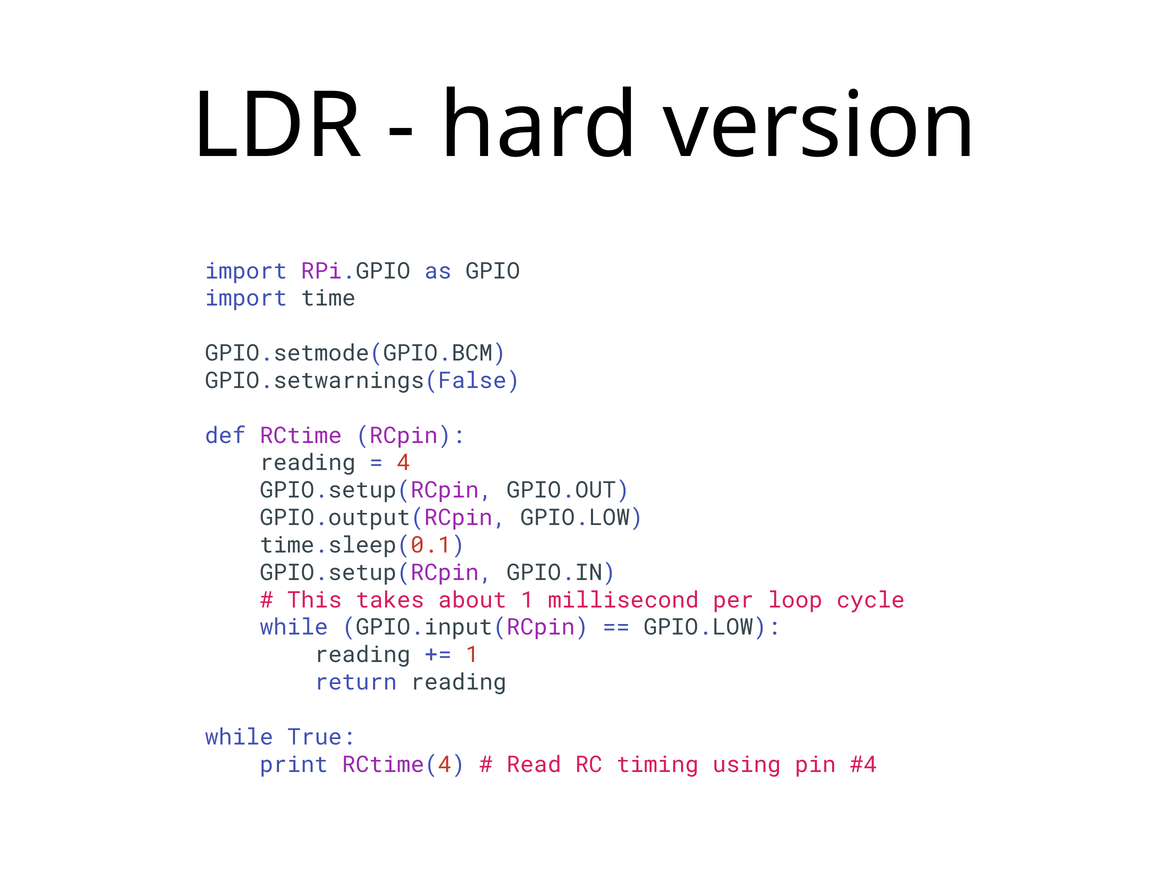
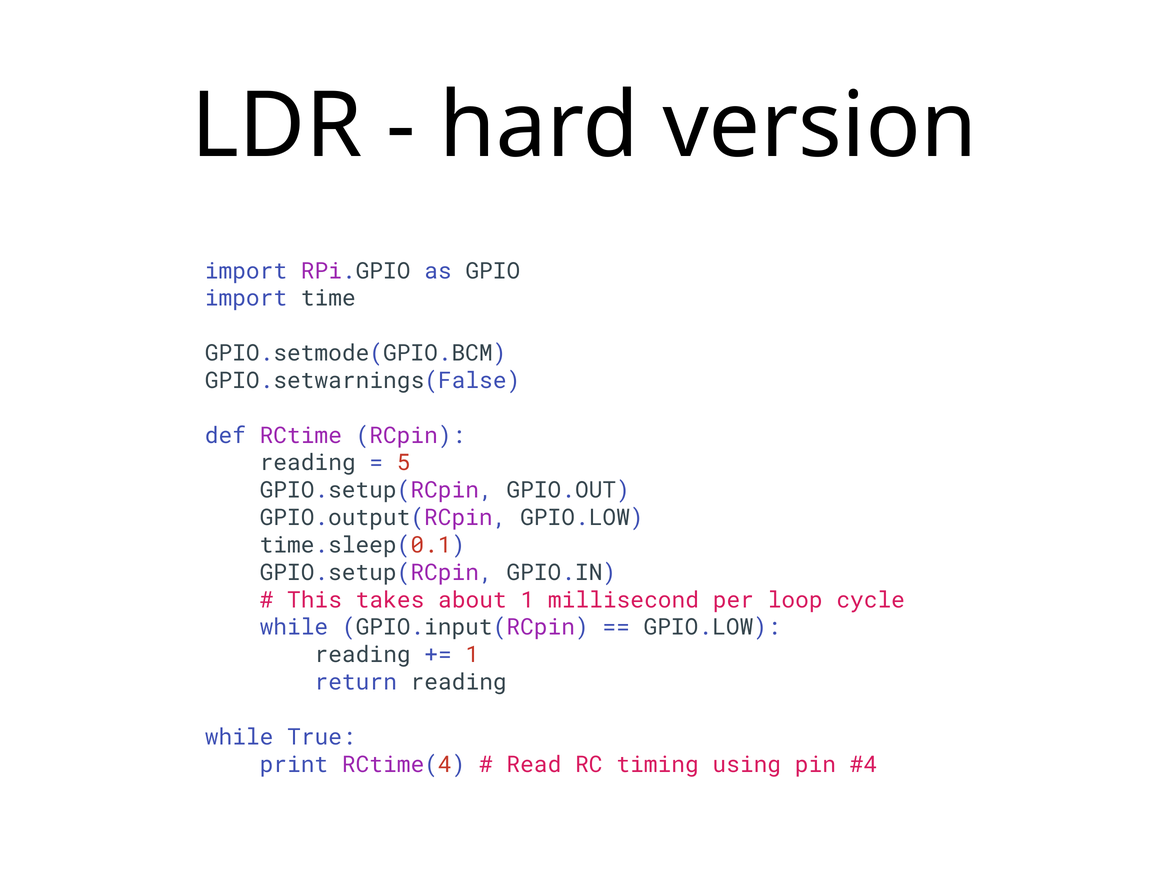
4: 4 -> 5 (404, 463)
